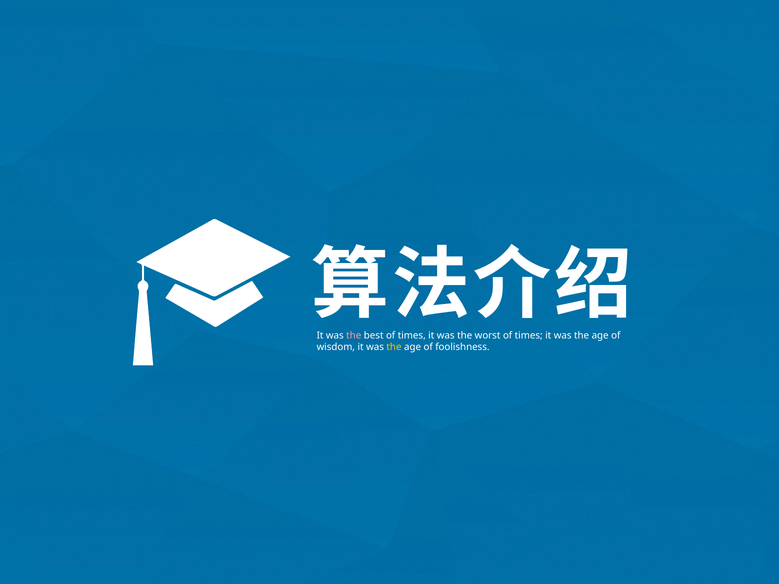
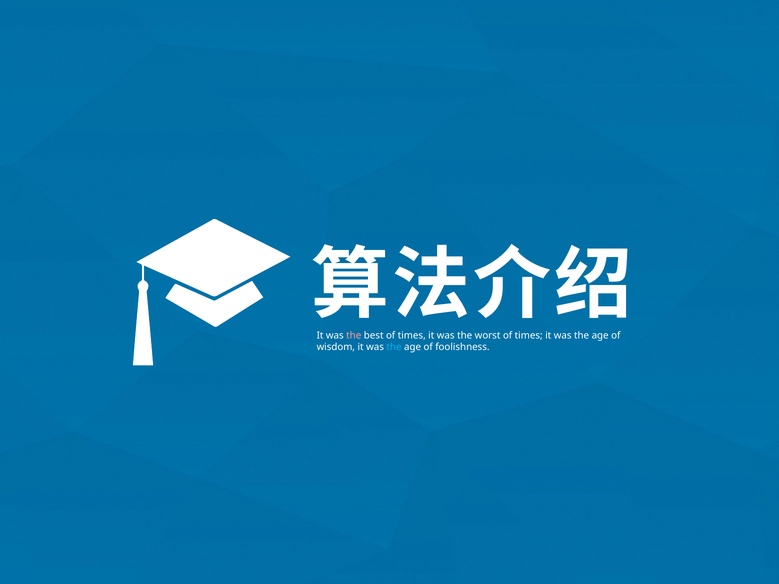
the colour: yellow -> light blue (394, 347)
